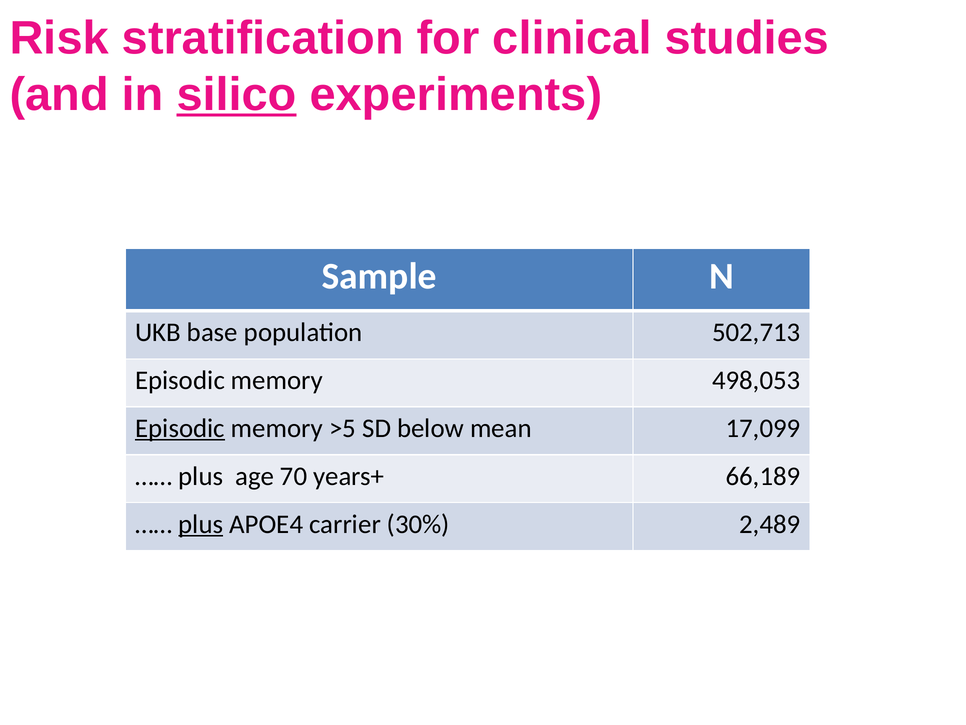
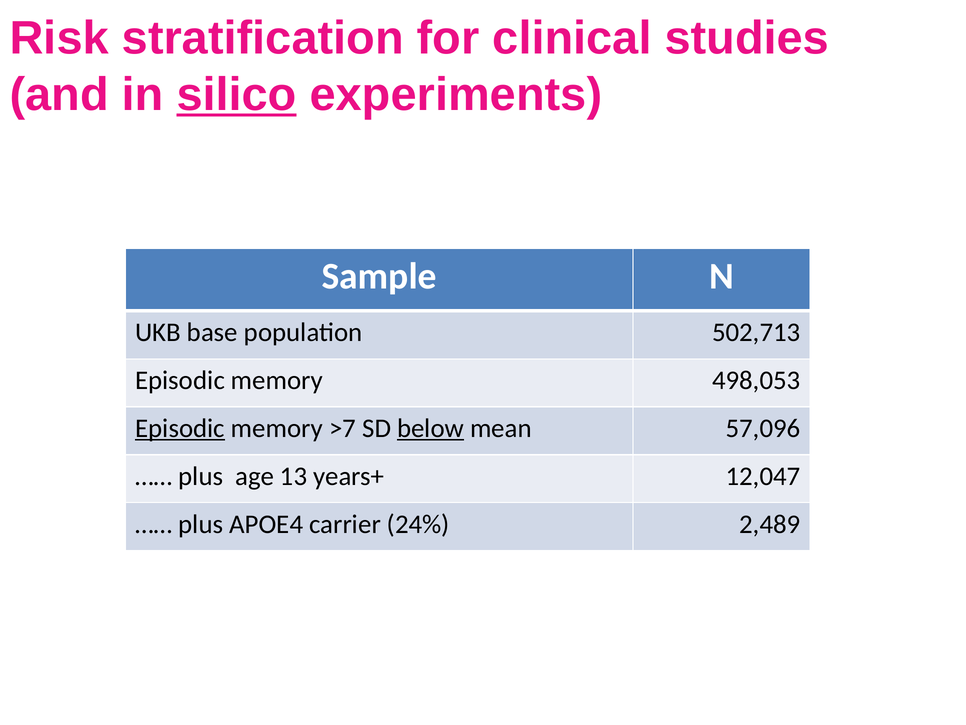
>5: >5 -> >7 (342, 428)
below underline: none -> present (430, 428)
17,099: 17,099 -> 57,096 (763, 428)
70: 70 -> 13 (294, 476)
66,189: 66,189 -> 12,047 (763, 476)
plus underline: present -> none (201, 524)
30%: 30% -> 24% (418, 524)
